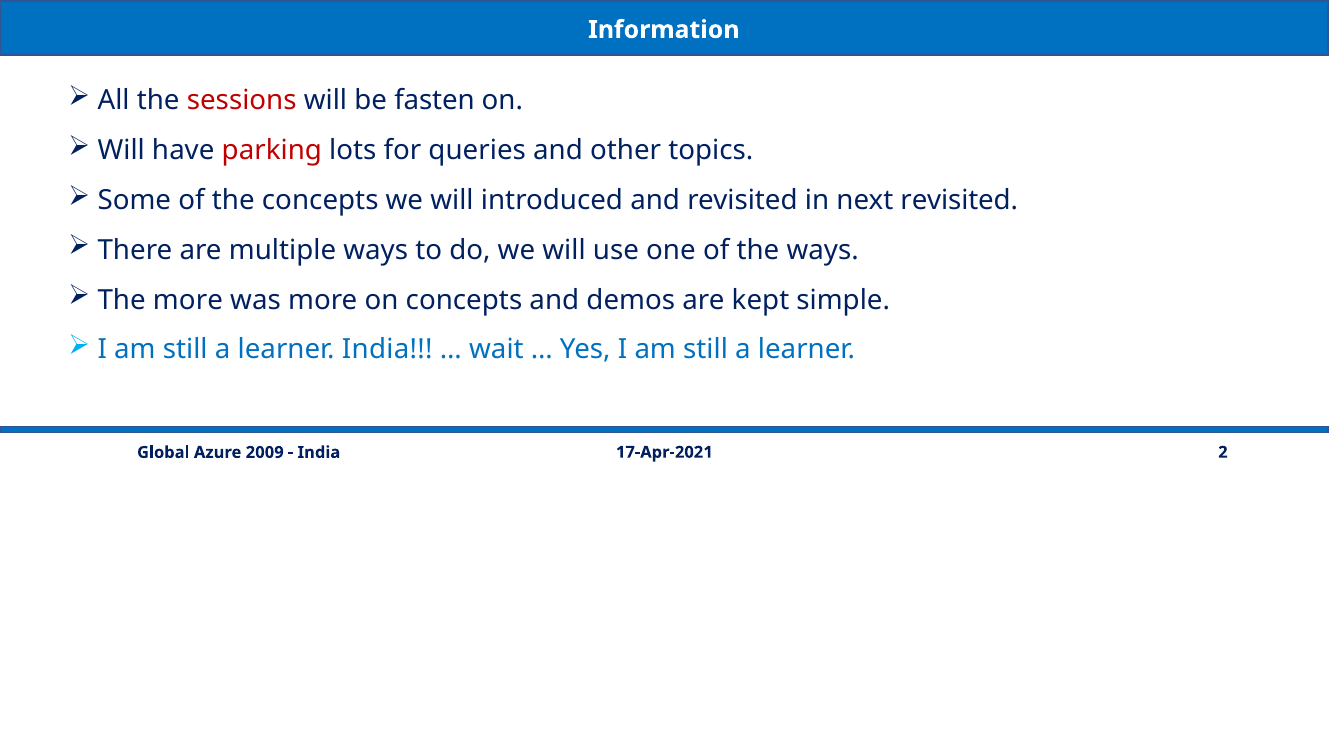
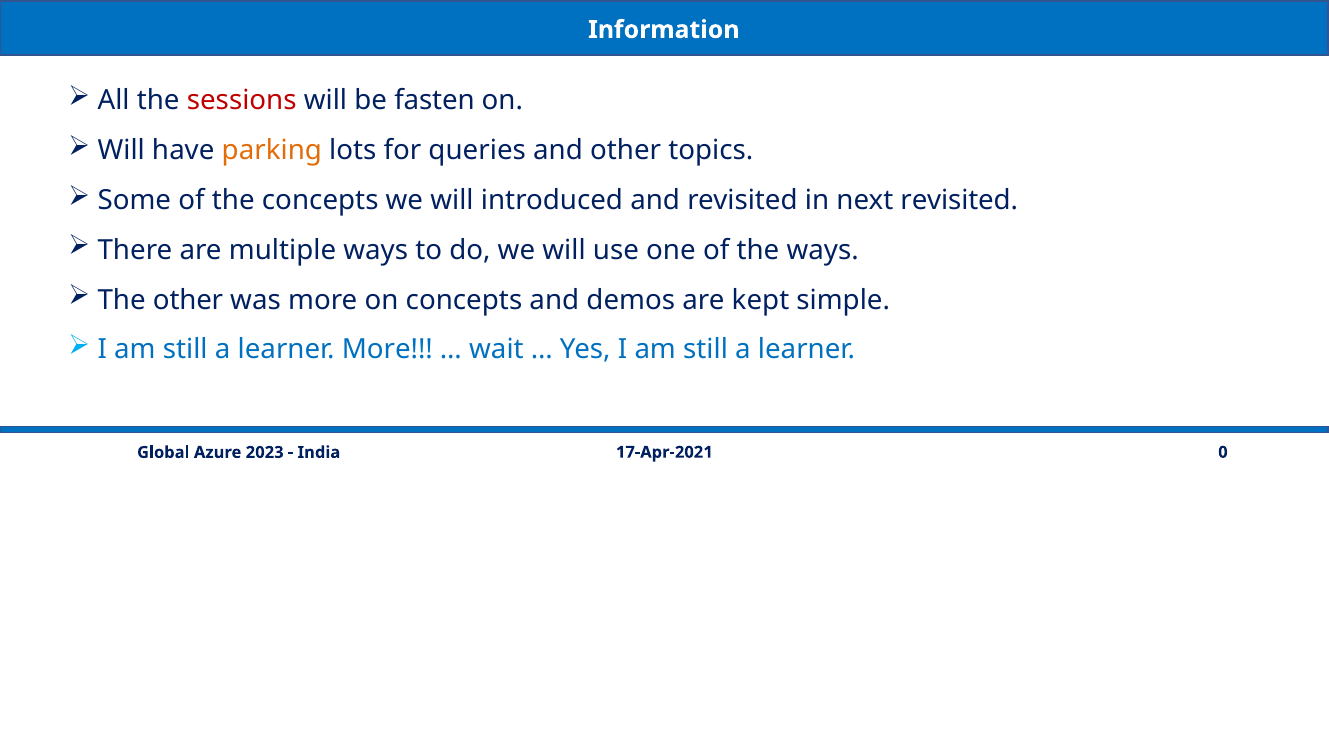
parking colour: red -> orange (272, 151)
The more: more -> other (188, 300)
learner India: India -> More (387, 350)
2: 2 -> 0 (1223, 453)
2009: 2009 -> 2023 (265, 453)
